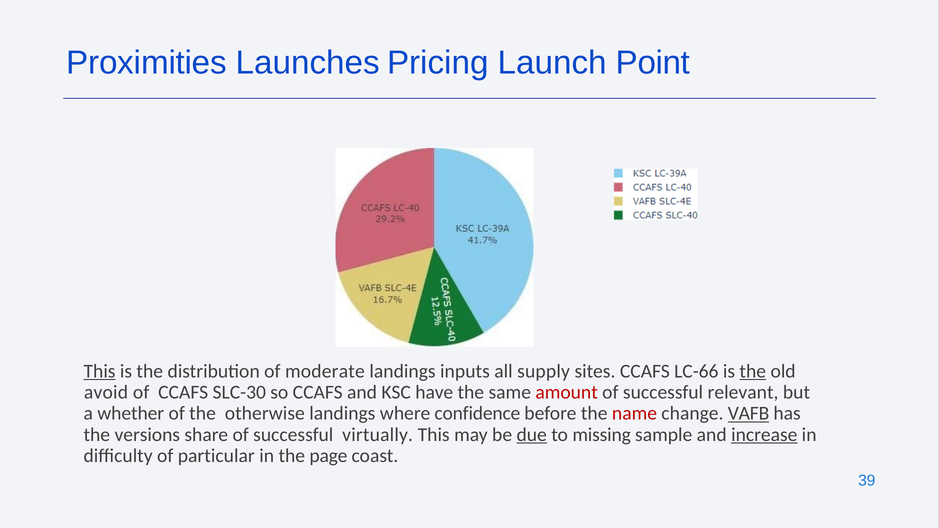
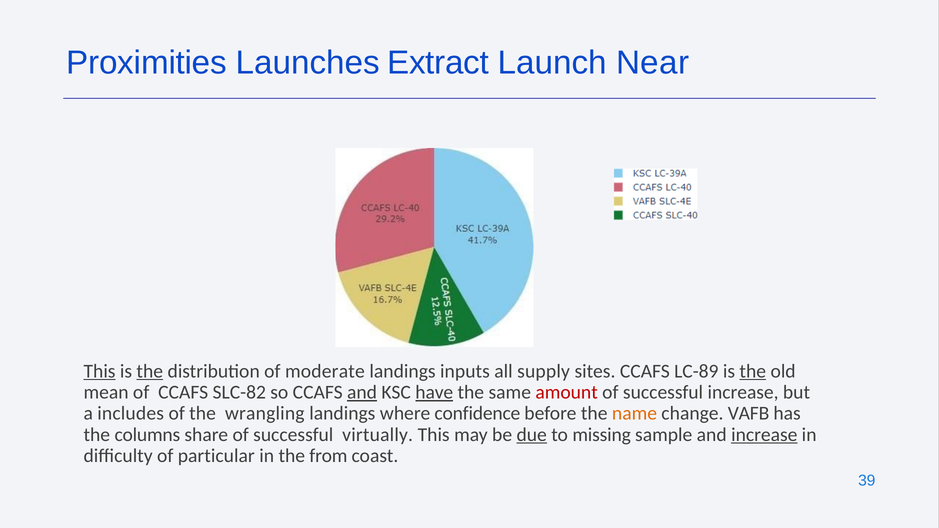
Pricing: Pricing -> Extract (438, 63)
Point: Point -> Near (653, 63)
the underline: none -> present (150, 371)
LC-66: LC-66 -> LC-89 (696, 371)
avoid: avoid -> mean (106, 393)
SLC-30: SLC-30 -> SLC-82 (239, 393)
and underline: none -> present (362, 393)
have underline: none -> present (434, 393)
successful relevant: relevant -> increase (743, 393)
whether: whether -> includes (131, 414)
otherwise: otherwise -> wrangling (265, 414)
name colour: red -> orange (634, 414)
VAFB underline: present -> none (749, 414)
versions: versions -> columns (147, 435)
page: page -> from (328, 456)
